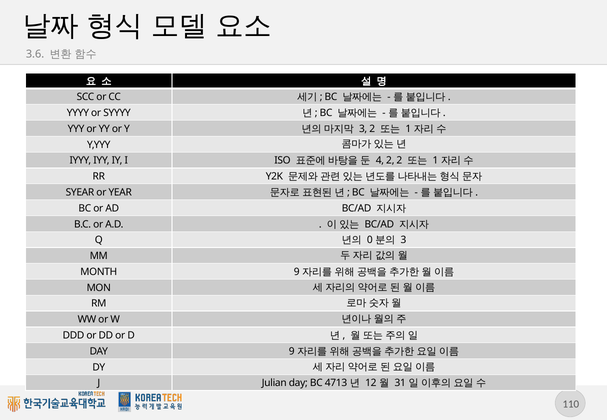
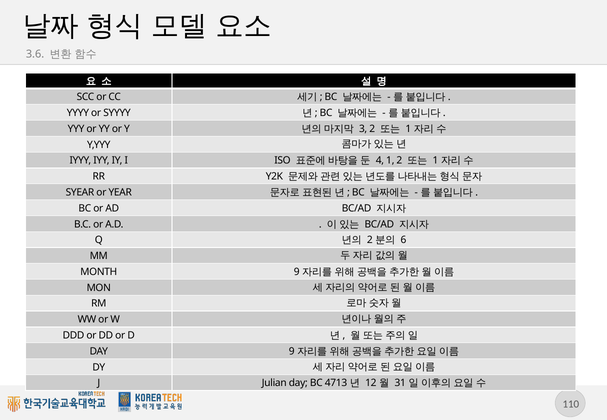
4 2: 2 -> 1 (390, 161)
0: 0 -> 2 (370, 240)
3: 3 -> 6 (403, 240)
